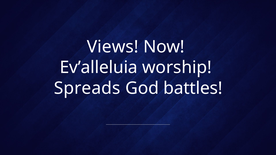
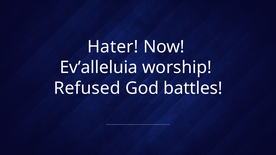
Views: Views -> Hater (113, 47)
Spreads: Spreads -> Refused (87, 88)
